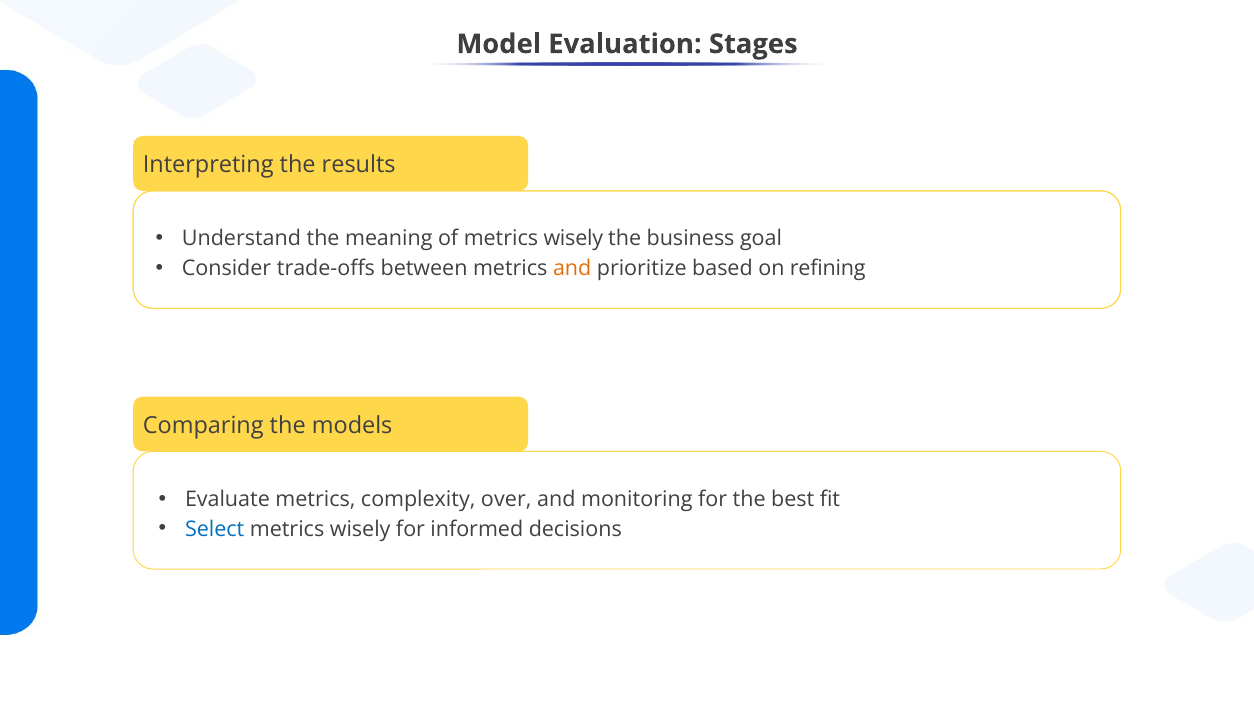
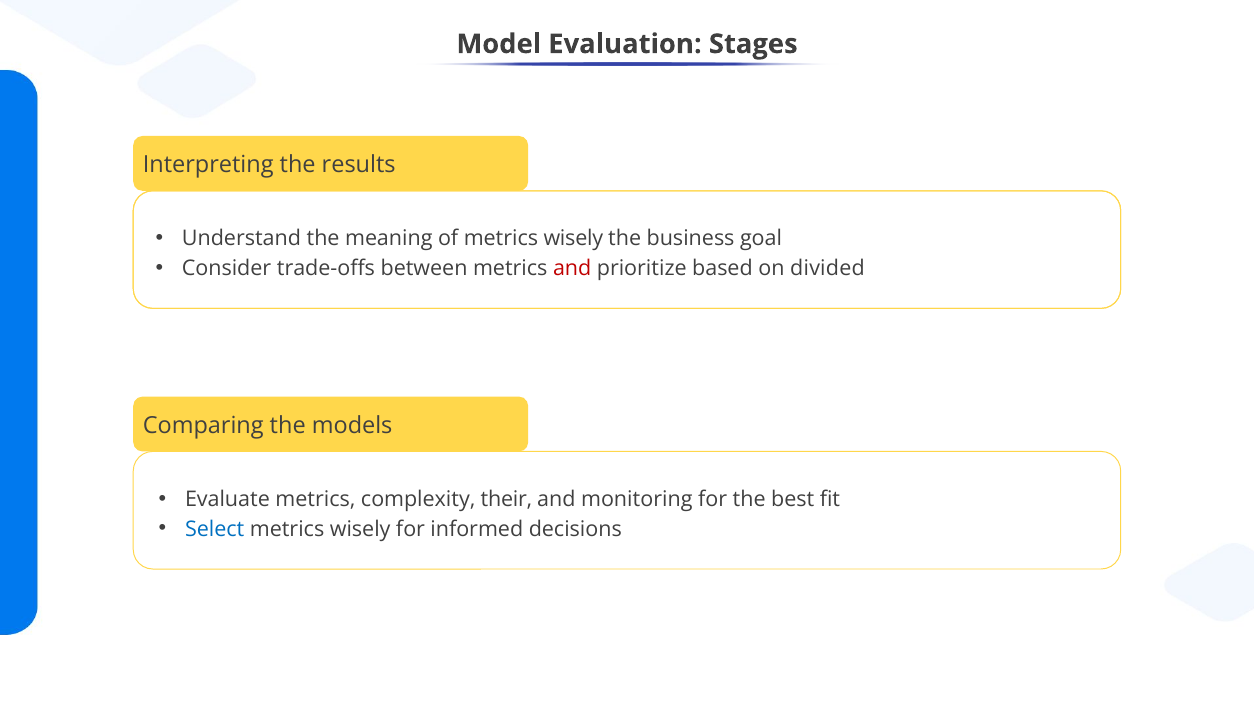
and colour: orange -> red (572, 269)
refining: refining -> divided (827, 269)
over: over -> their (506, 500)
